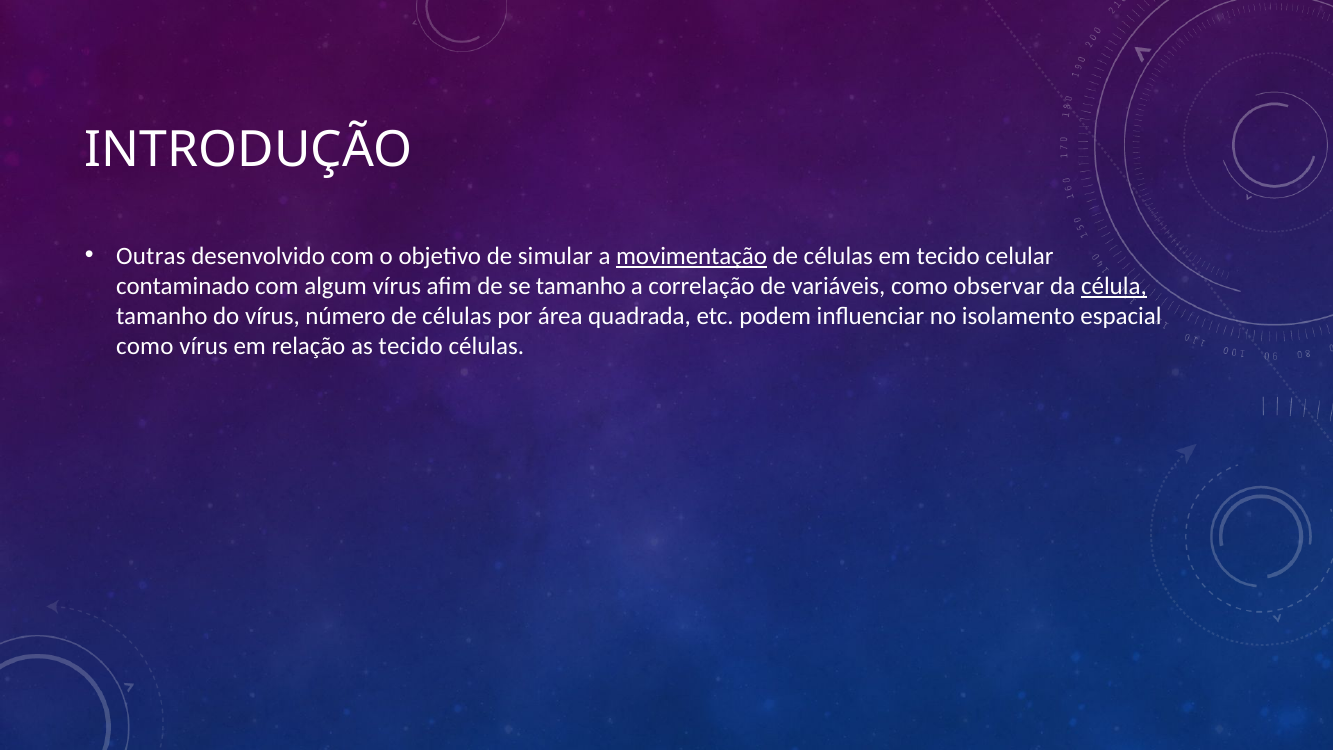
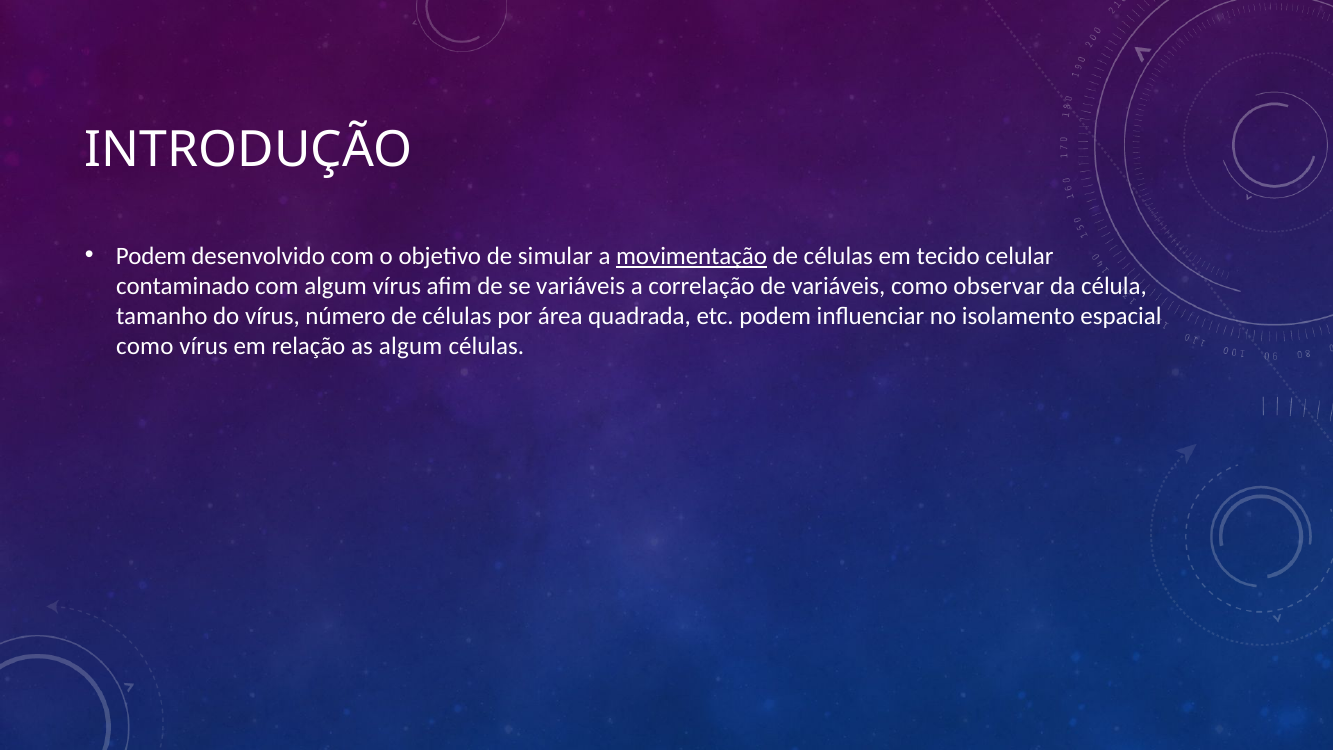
Outras: Outras -> Podem (151, 256)
se tamanho: tamanho -> variáveis (581, 286)
célula underline: present -> none (1114, 286)
as tecido: tecido -> algum (411, 346)
